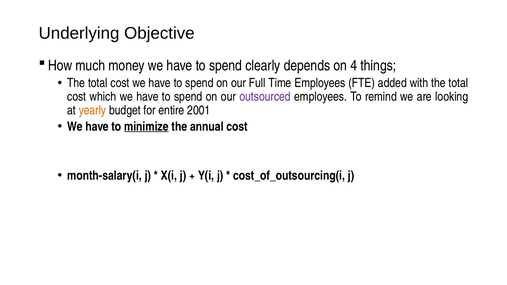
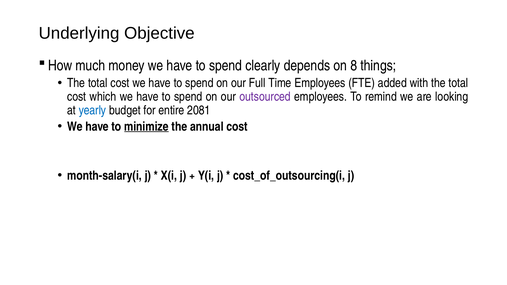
4: 4 -> 8 (354, 66)
yearly colour: orange -> blue (92, 110)
2001: 2001 -> 2081 (199, 110)
